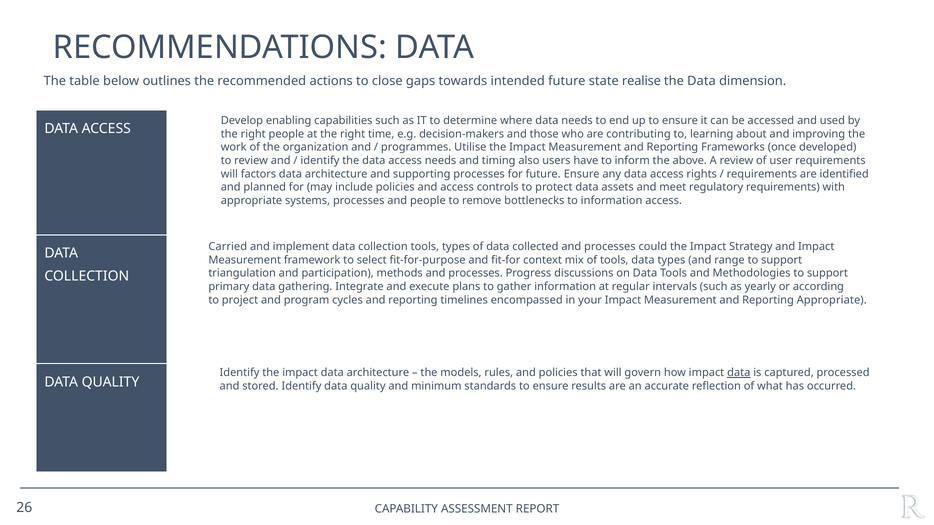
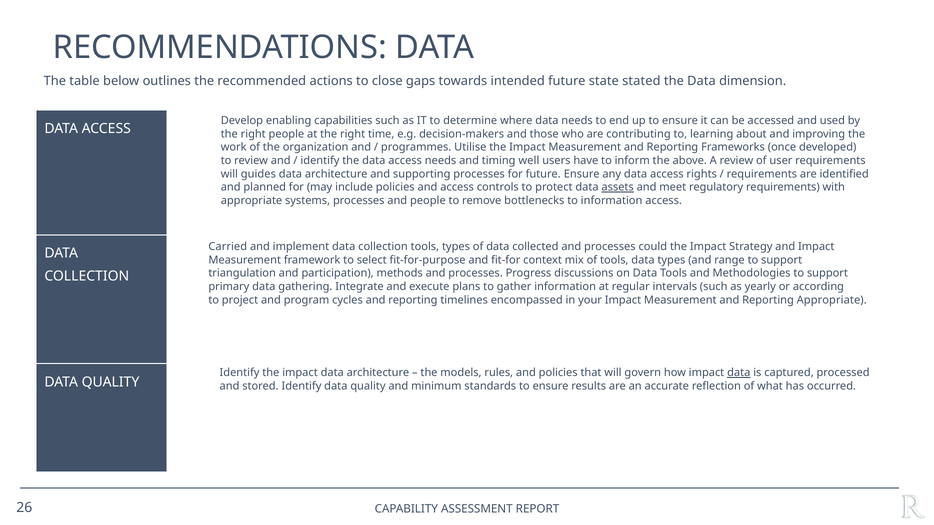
realise: realise -> stated (641, 81)
also: also -> well (529, 161)
factors: factors -> guides (258, 174)
assets underline: none -> present (618, 187)
